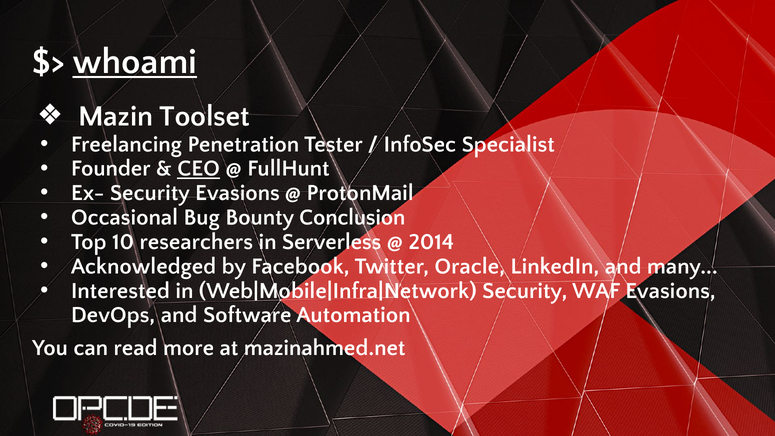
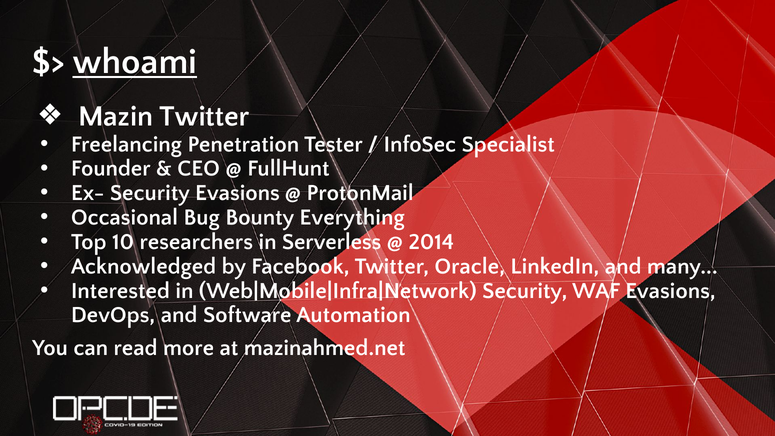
Mazin Toolset: Toolset -> Twitter (205, 116)
CEO underline: present -> none (199, 168)
Conclusion: Conclusion -> Everything (352, 217)
